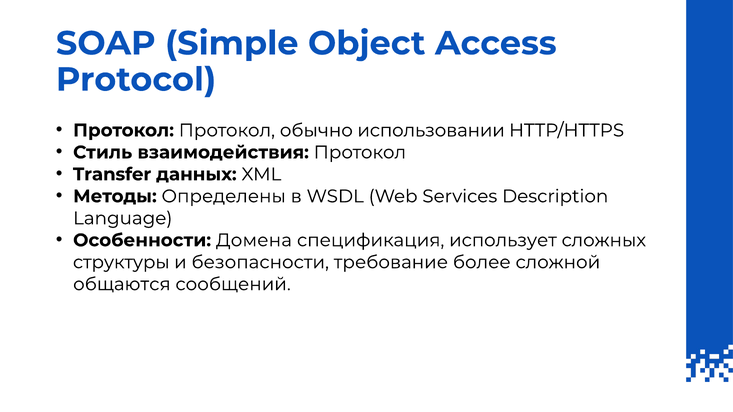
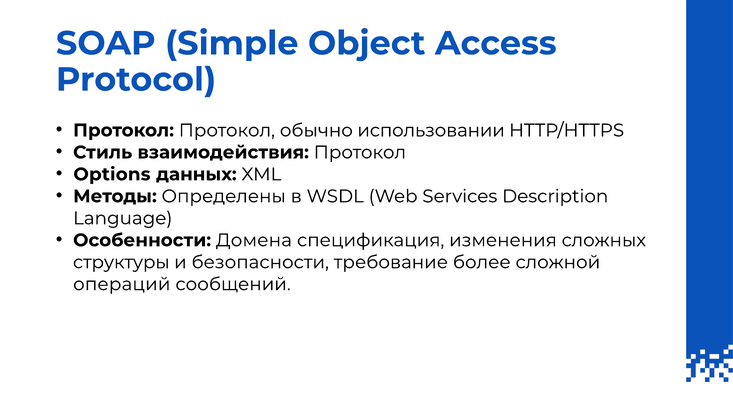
Transfer: Transfer -> Options (112, 174)
использует: использует -> изменения (503, 240)
общаются: общаются -> операций (122, 284)
